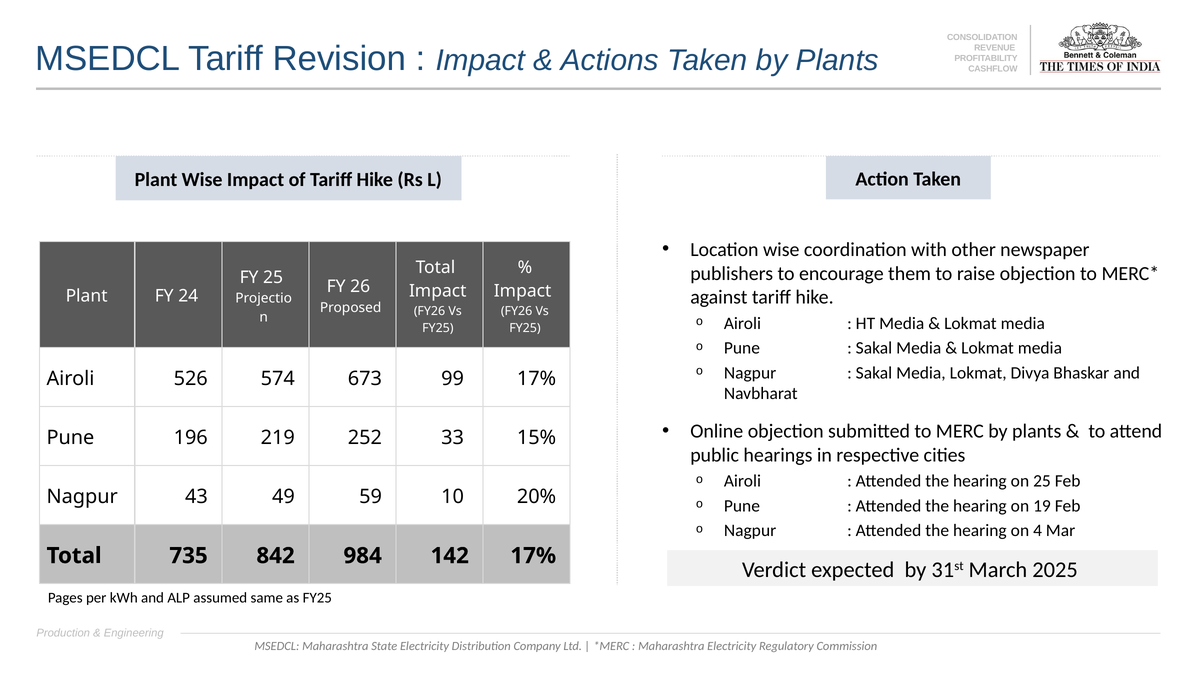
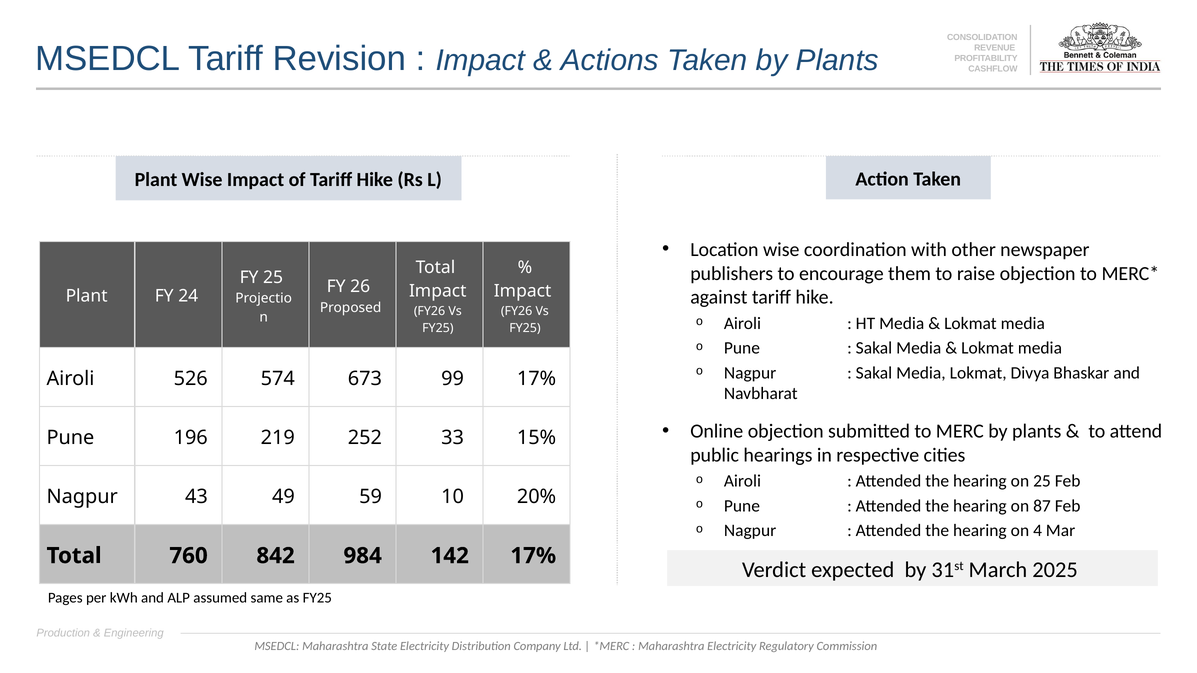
19: 19 -> 87 (1042, 506)
735: 735 -> 760 (189, 556)
